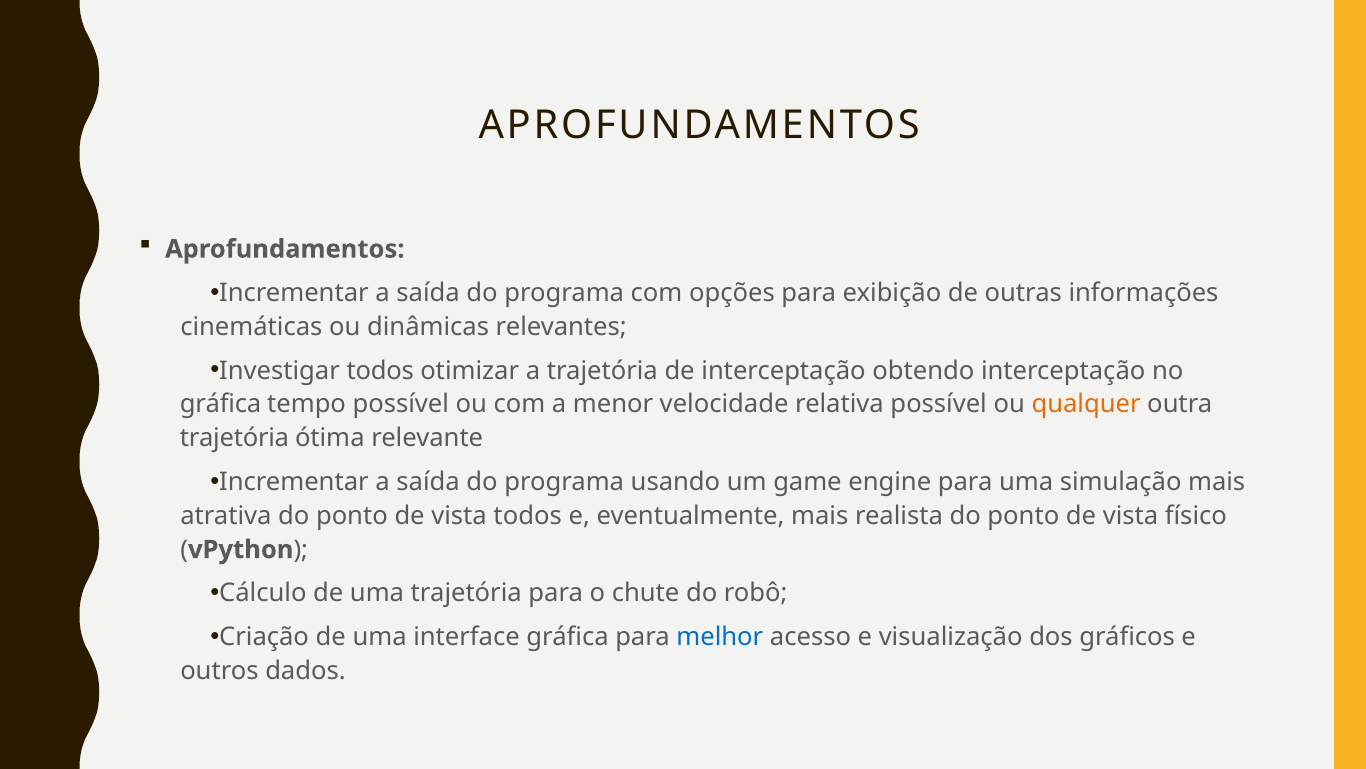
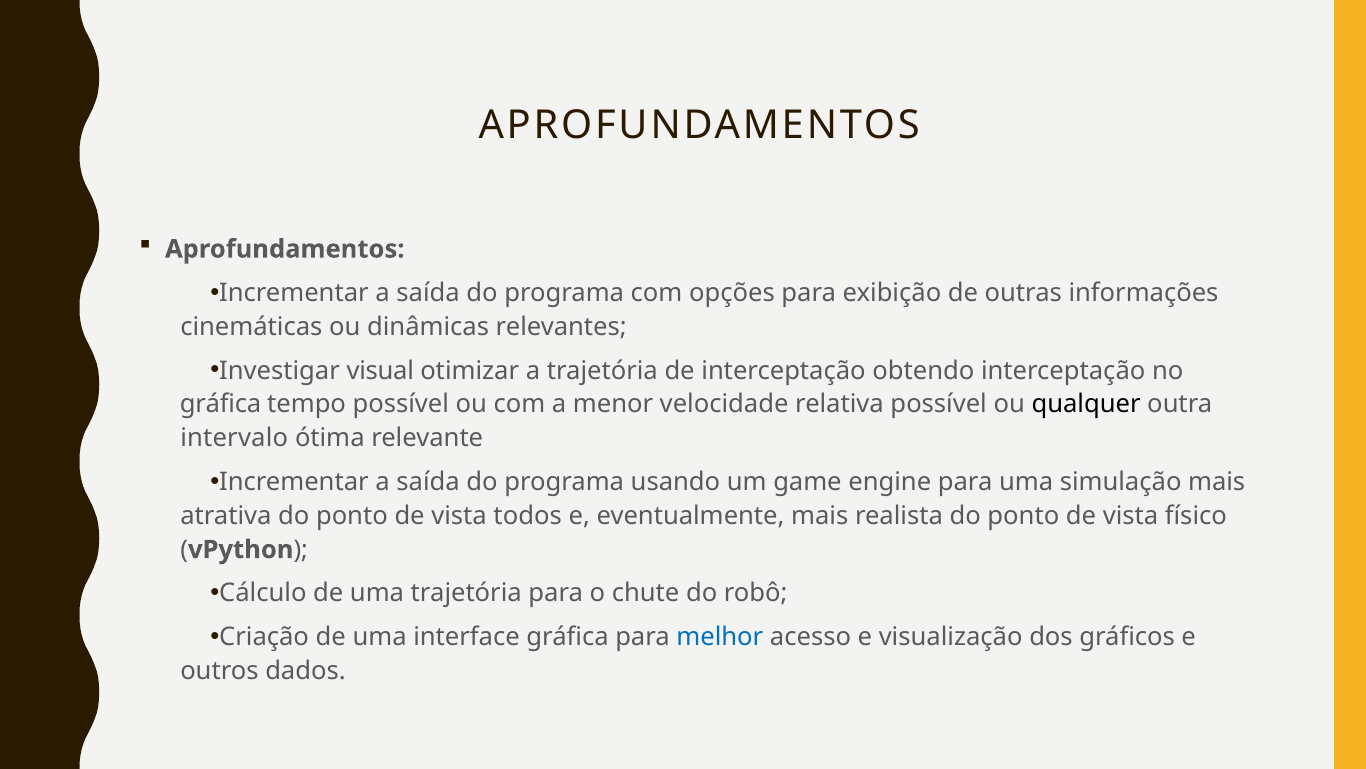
Investigar todos: todos -> visual (380, 370)
qualquer colour: orange -> black (1086, 404)
trajetória: trajetória -> intervalo (234, 438)
